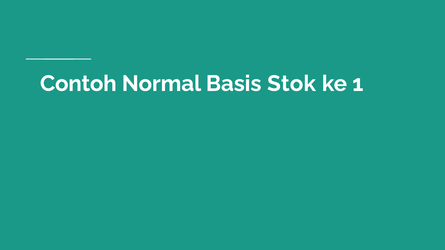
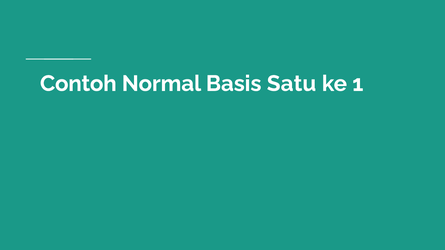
Stok: Stok -> Satu (292, 84)
